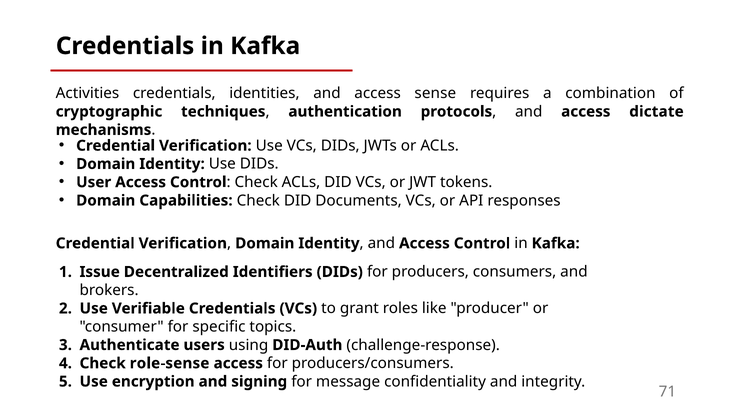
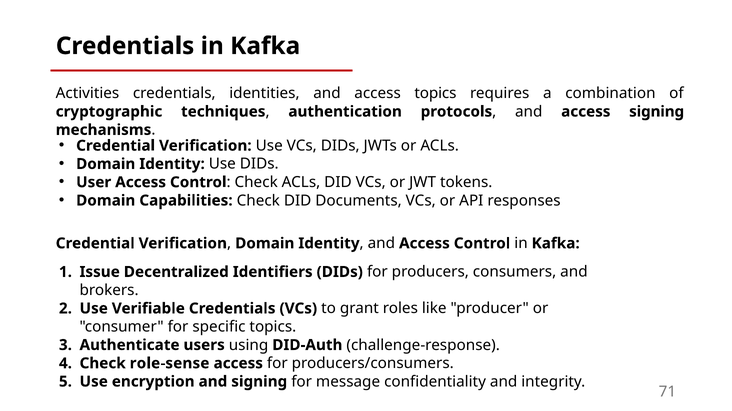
access sense: sense -> topics (435, 93)
access dictate: dictate -> signing (657, 112)
